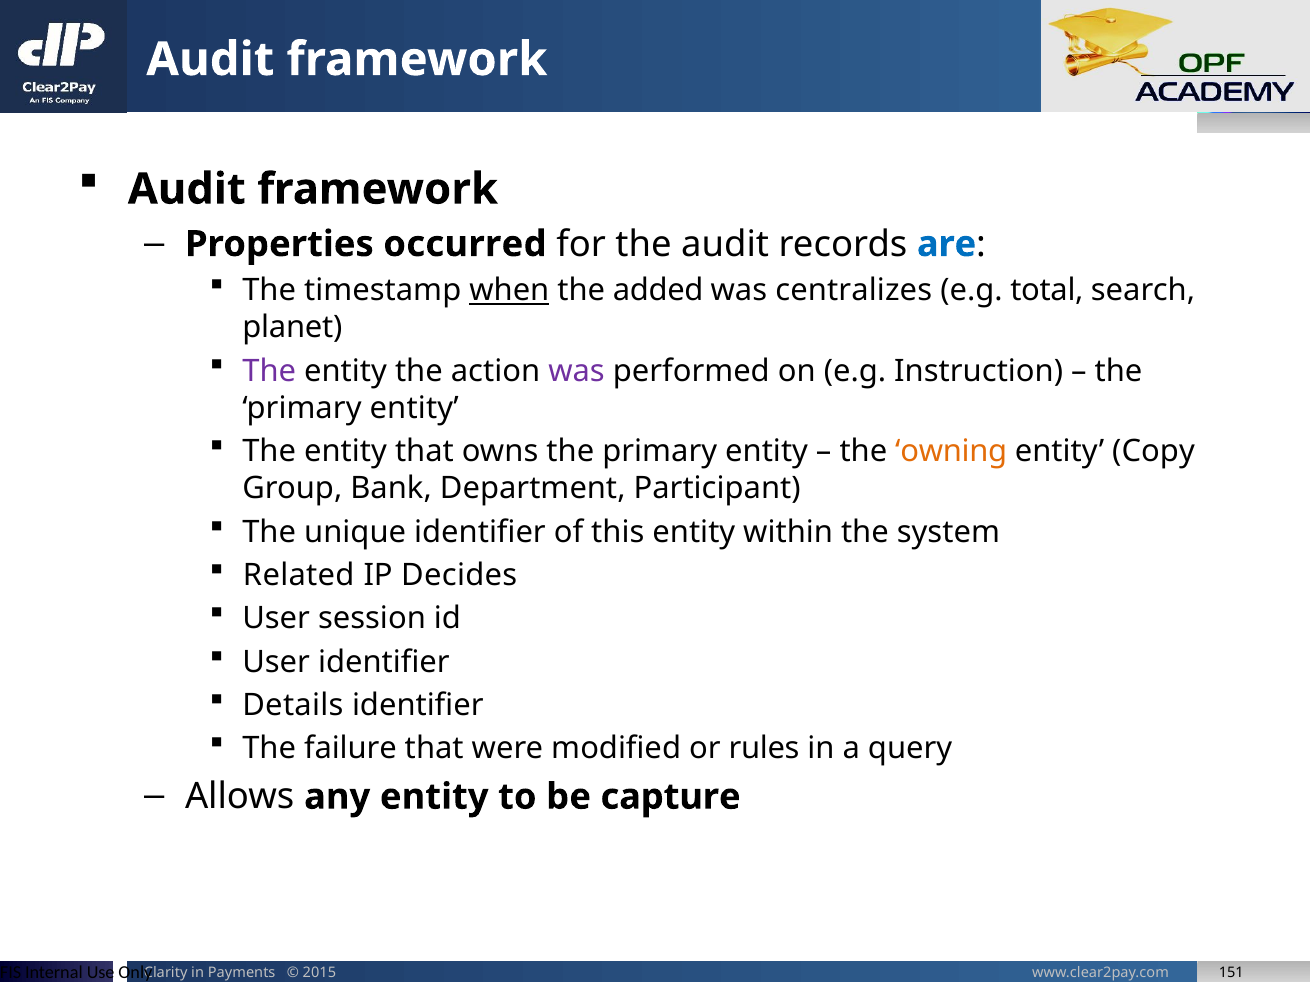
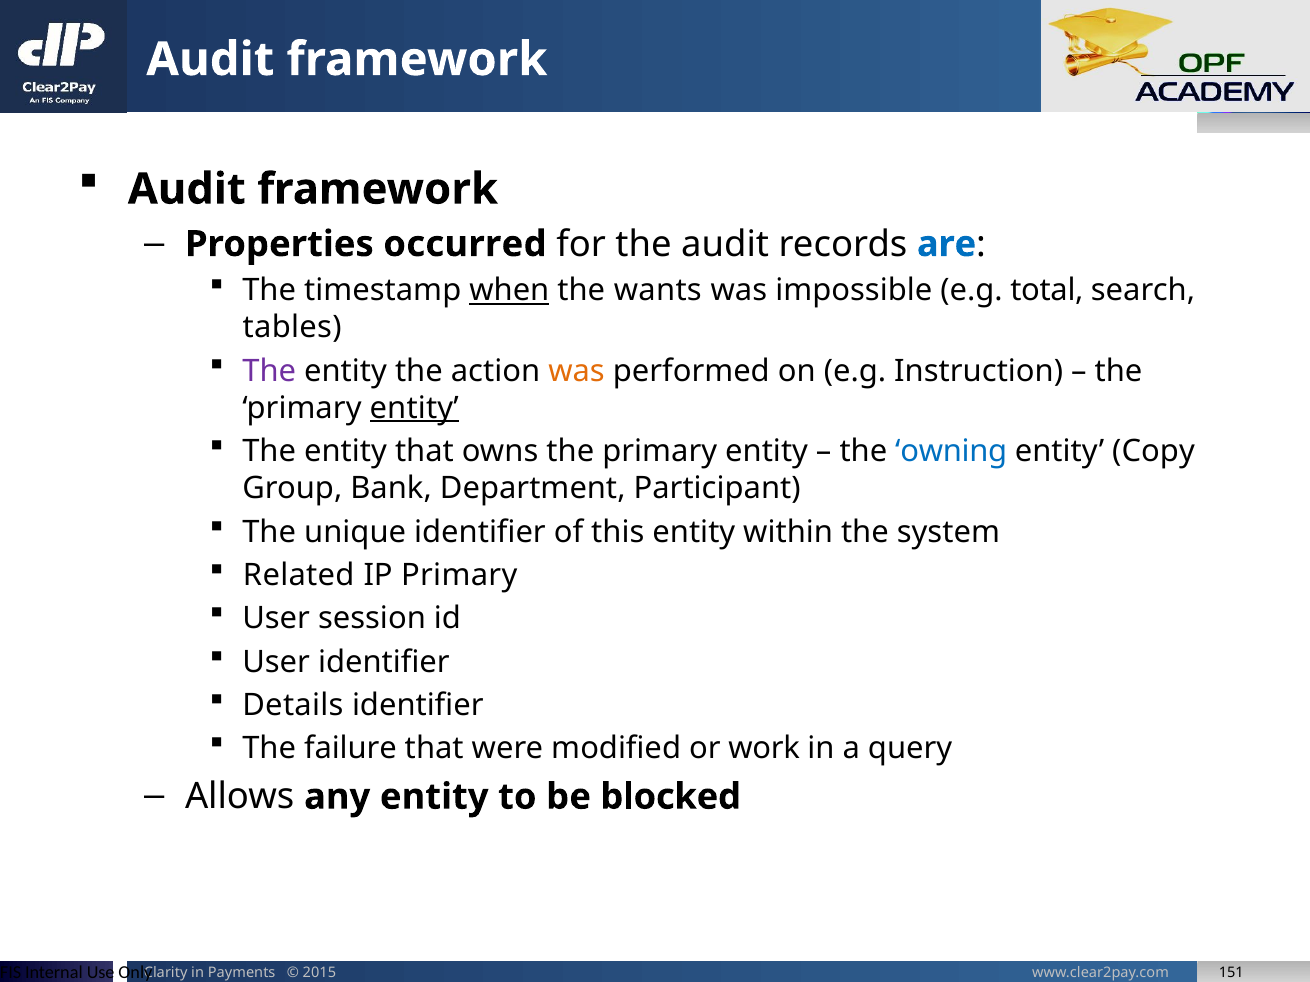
added: added -> wants (658, 290)
centralizes: centralizes -> impossible (854, 290)
planet: planet -> tables (292, 328)
was colour: purple -> orange (577, 371)
entity underline: none -> present (414, 408)
owning colour: orange -> blue (951, 452)
IP Decides: Decides -> Primary (459, 576)
rules: rules -> work (764, 749)
capture: capture -> blocked (671, 797)
